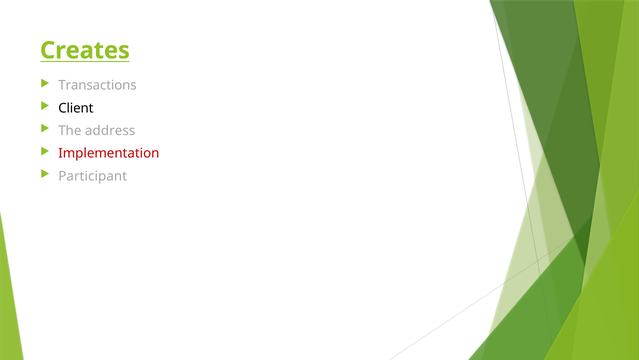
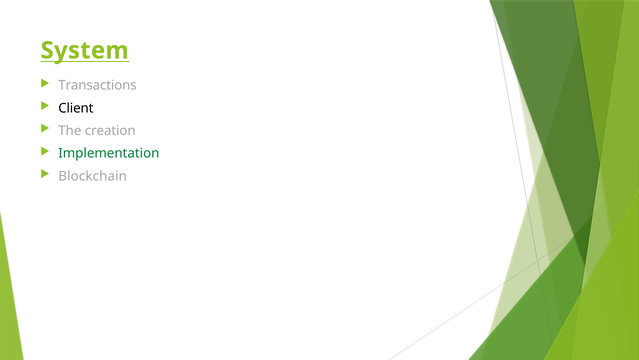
Creates: Creates -> System (85, 50)
address: address -> creation (110, 131)
Implementation colour: red -> green (109, 153)
Participant: Participant -> Blockchain (93, 176)
